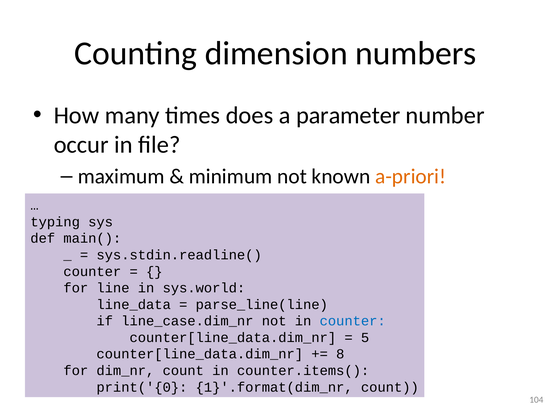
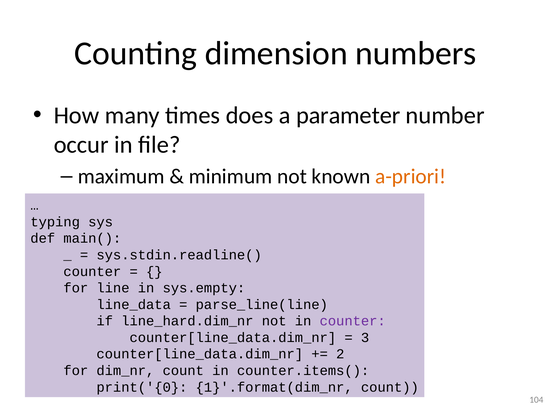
sys.world: sys.world -> sys.empty (204, 288)
line_case.dim_nr: line_case.dim_nr -> line_hard.dim_nr (187, 321)
counter colour: blue -> purple (353, 321)
5: 5 -> 3 (365, 338)
8: 8 -> 2 (340, 354)
